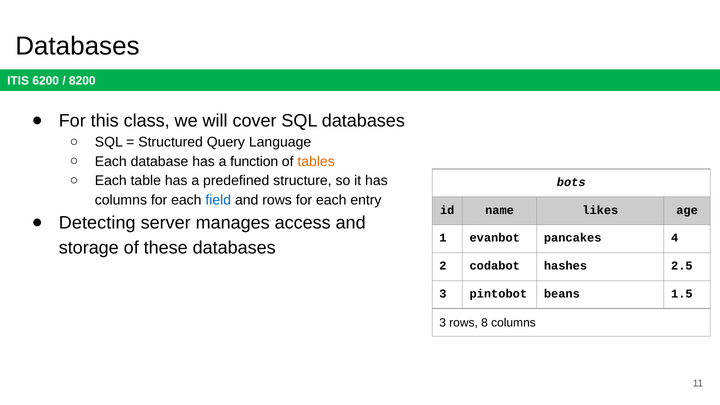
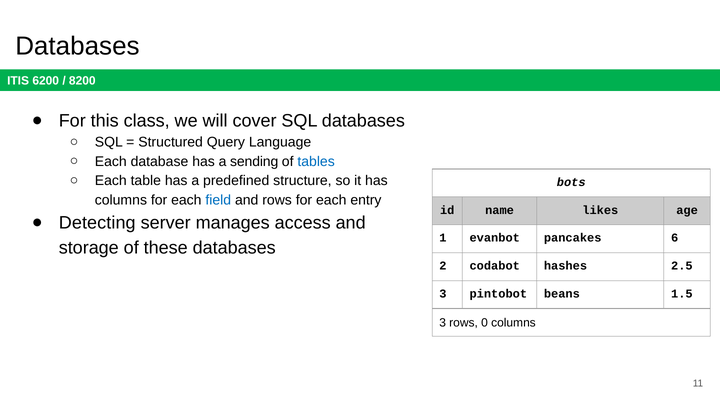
function: function -> sending (254, 161)
tables colour: orange -> blue (316, 161)
4: 4 -> 6 (675, 238)
8: 8 -> 0 (485, 323)
